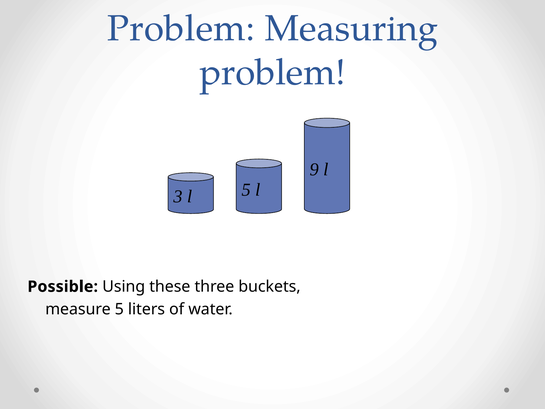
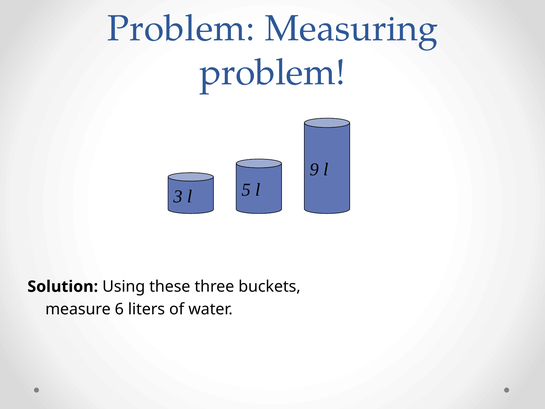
Possible: Possible -> Solution (63, 286)
measure 5: 5 -> 6 (119, 309)
